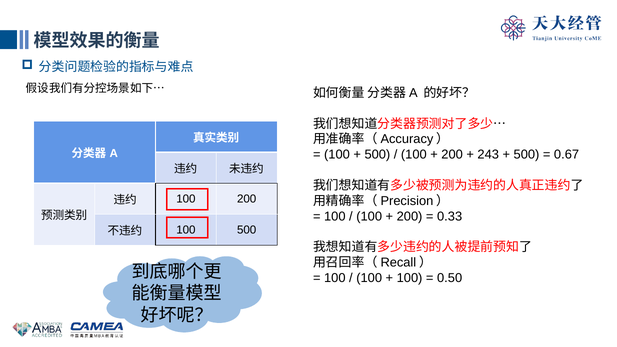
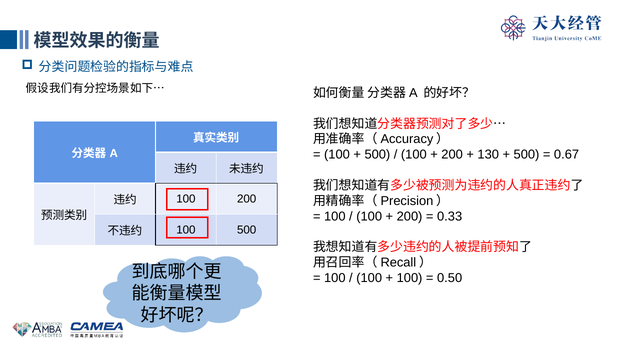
243: 243 -> 130 (488, 155)
